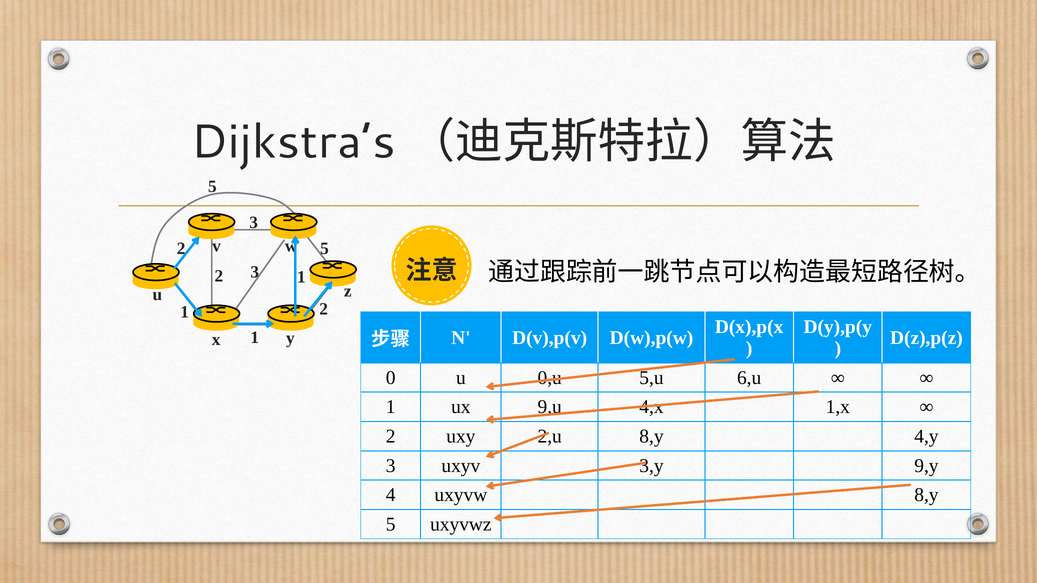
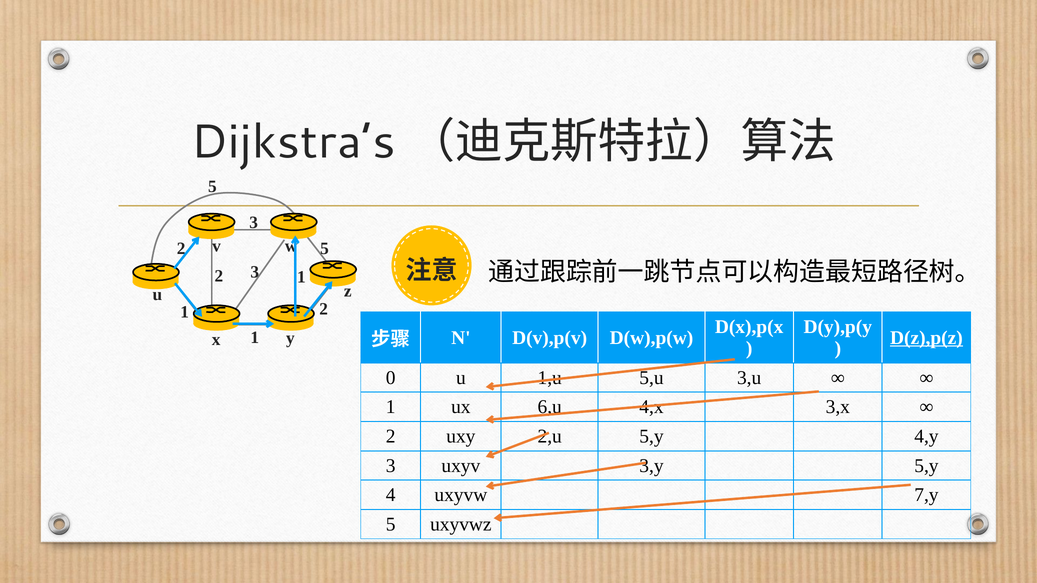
D(z),p(z underline: none -> present (926, 338)
0,u: 0,u -> 1,u (550, 378)
6,u: 6,u -> 3,u (749, 378)
9,u: 9,u -> 6,u (550, 407)
1,x: 1,x -> 3,x (838, 407)
2,u 8,y: 8,y -> 5,y (651, 437)
3,y 9,y: 9,y -> 5,y (926, 466)
uxyvw 8,y: 8,y -> 7,y (926, 495)
